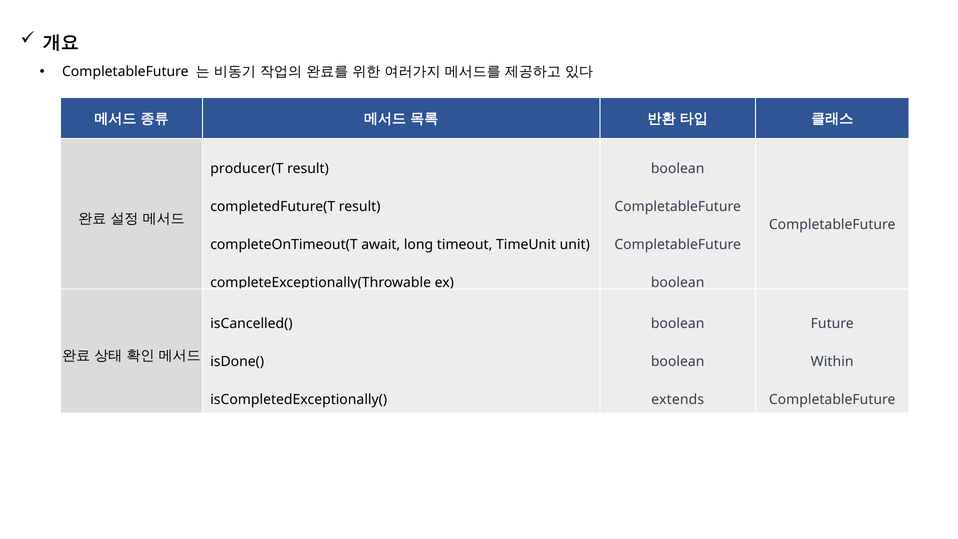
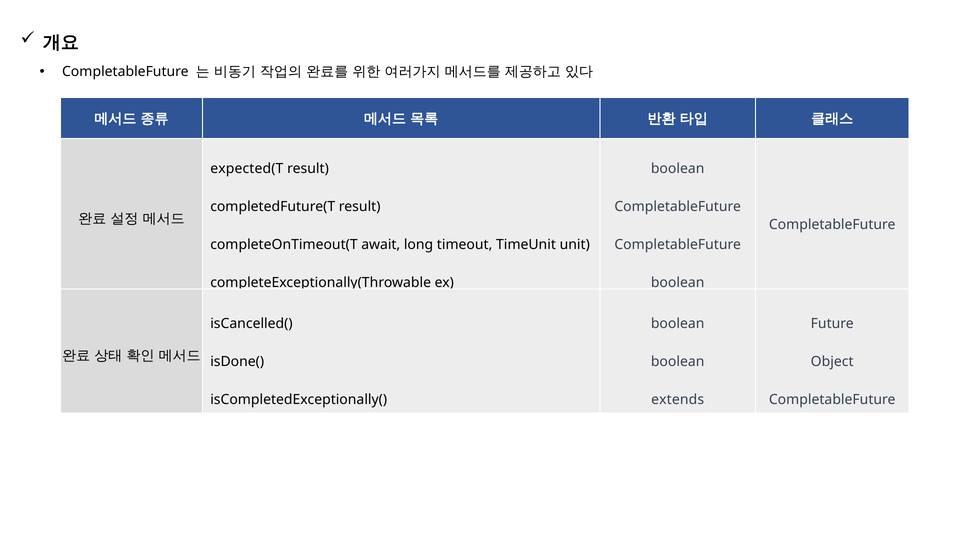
producer(T: producer(T -> expected(T (247, 168)
Within: Within -> Object (832, 361)
